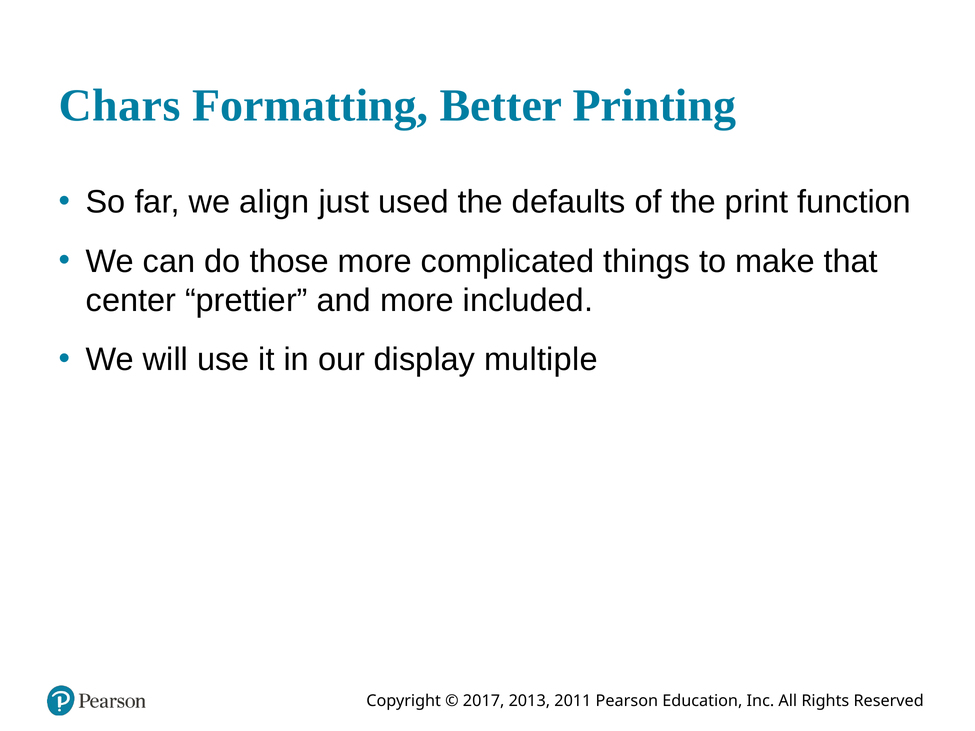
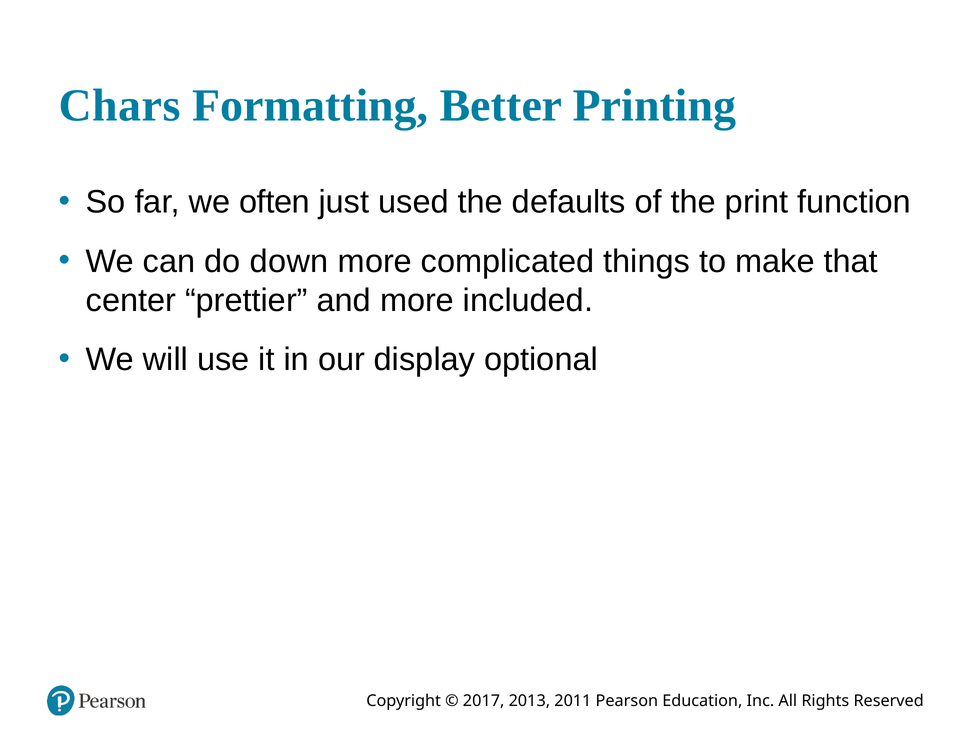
align: align -> often (275, 202)
those: those -> down (289, 261)
multiple: multiple -> optional (541, 360)
